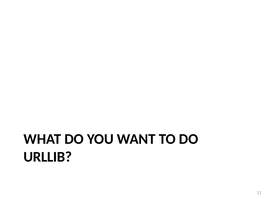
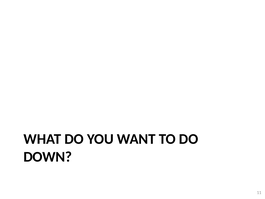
URLLIB: URLLIB -> DOWN (48, 157)
